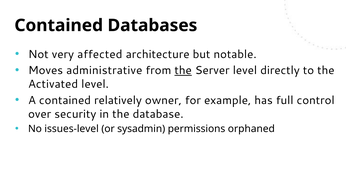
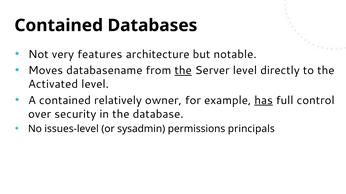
affected: affected -> features (100, 54)
administrative: administrative -> databasename (104, 71)
has underline: none -> present (264, 101)
orphaned: orphaned -> principals (251, 129)
